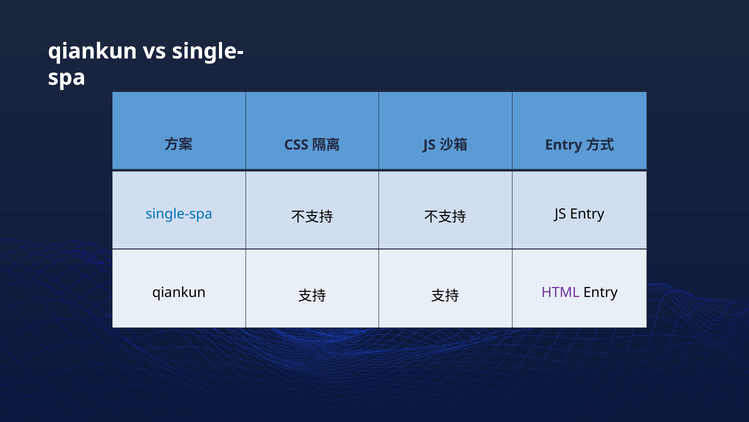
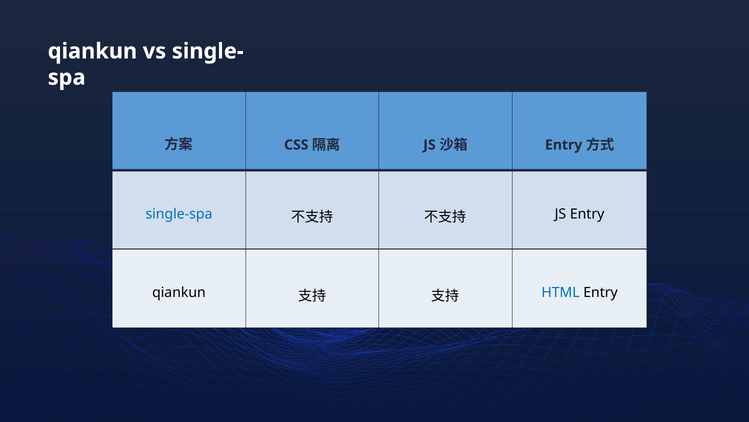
HTML colour: purple -> blue (561, 292)
